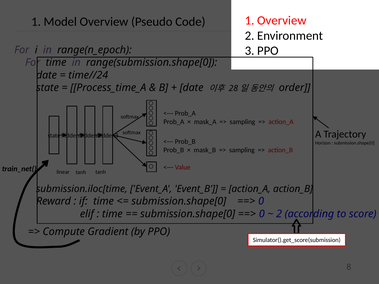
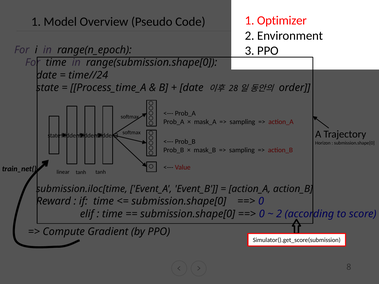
1 Overview: Overview -> Optimizer (282, 21)
